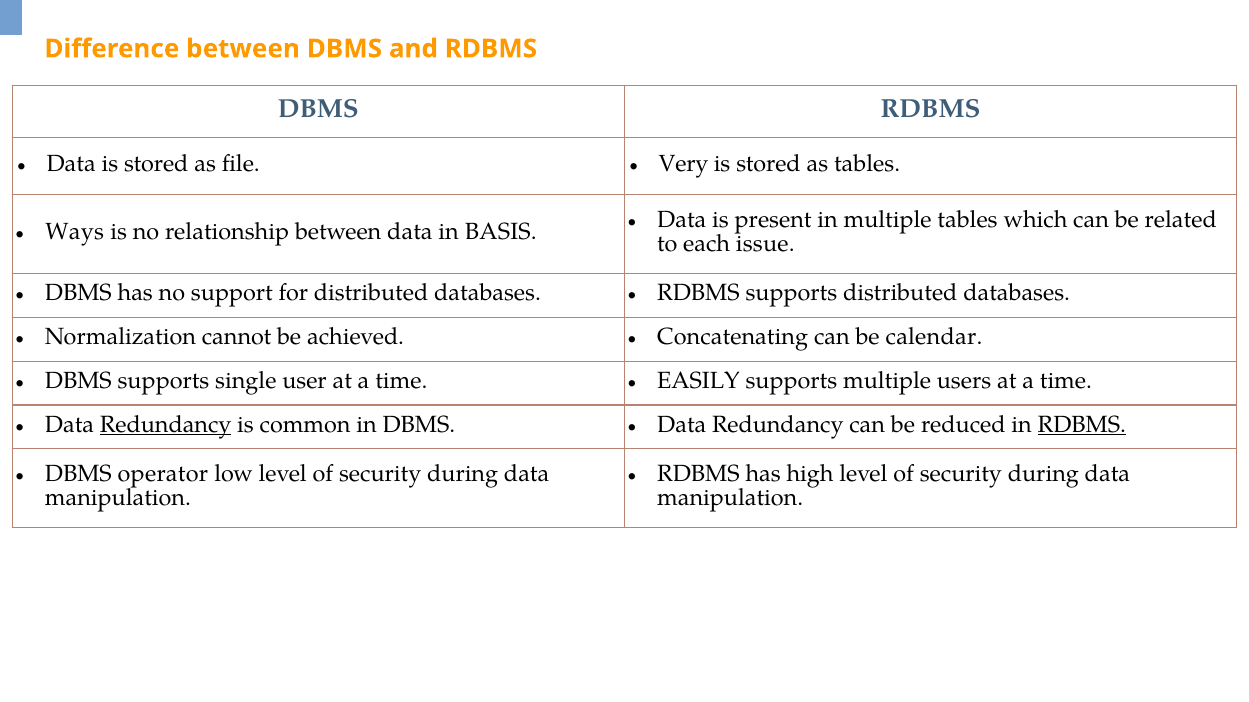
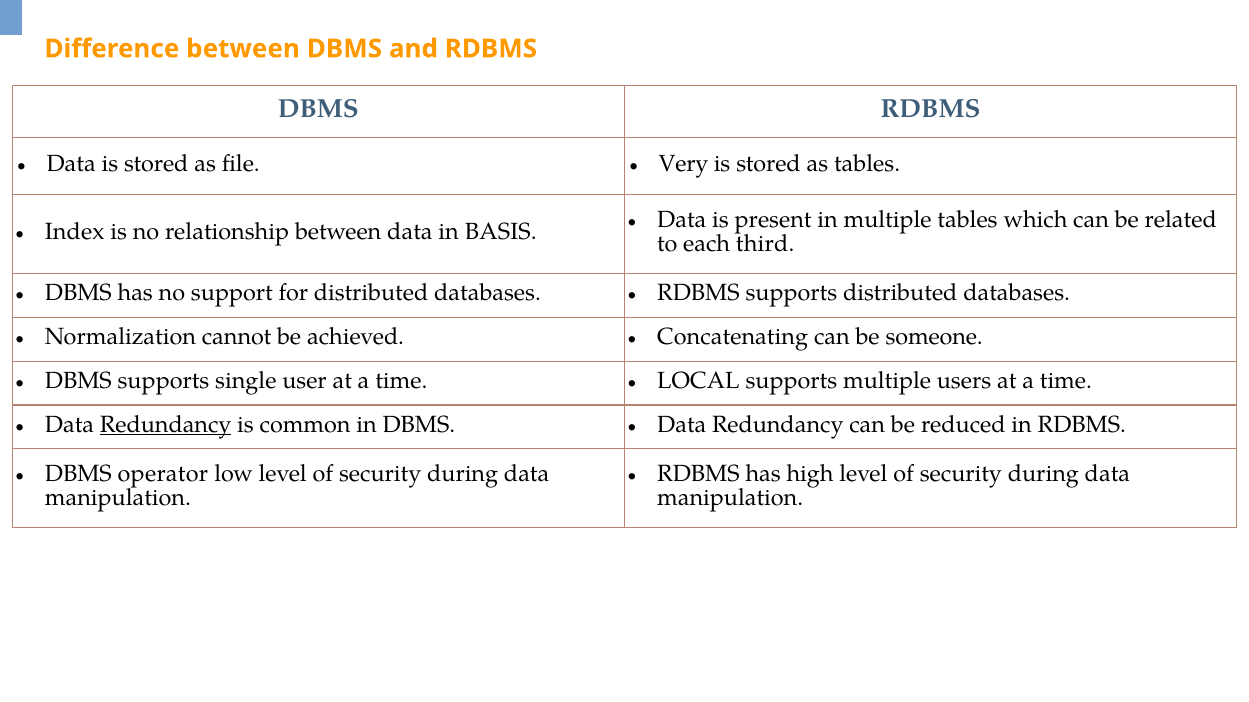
Ways: Ways -> Index (75, 232)
issue: issue -> third (765, 244)
calendar: calendar -> someone (934, 337)
EASILY: EASILY -> LOCAL (698, 381)
RDBMS underline: present -> none (1082, 425)
